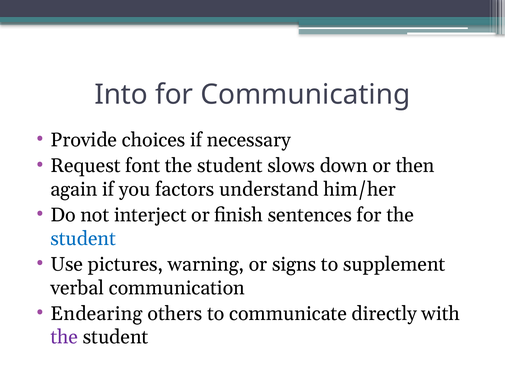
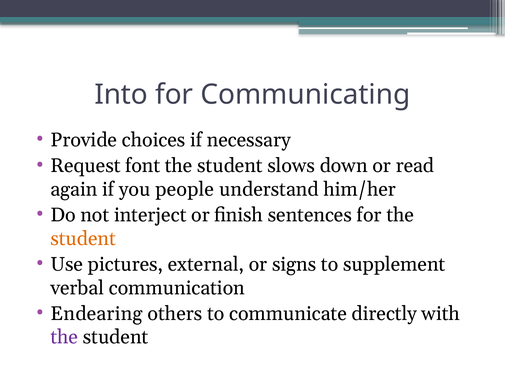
then: then -> read (415, 166)
factors: factors -> people (185, 189)
student colour: blue -> orange (83, 238)
warning: warning -> external (206, 264)
